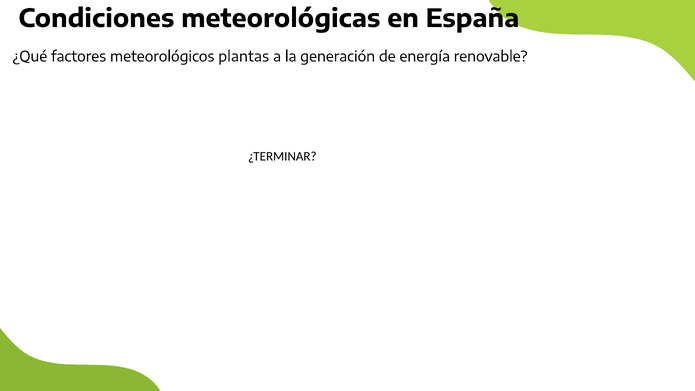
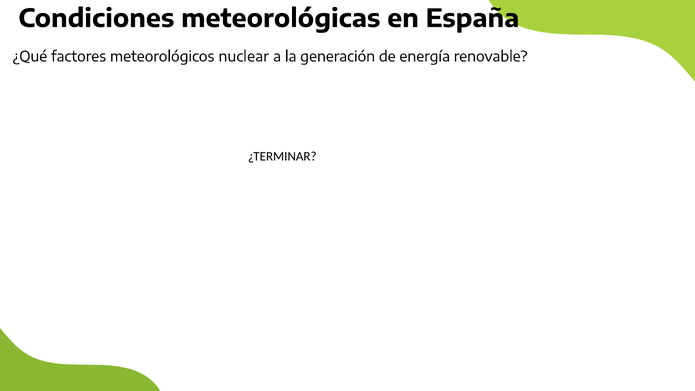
plantas: plantas -> nuclear (244, 57)
